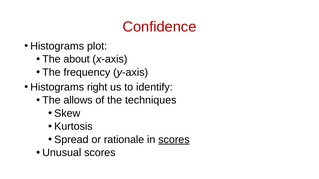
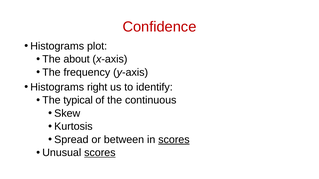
allows: allows -> typical (78, 100)
techniques: techniques -> continuous (151, 100)
rationale: rationale -> between (124, 140)
scores underline: none -> present (100, 153)
